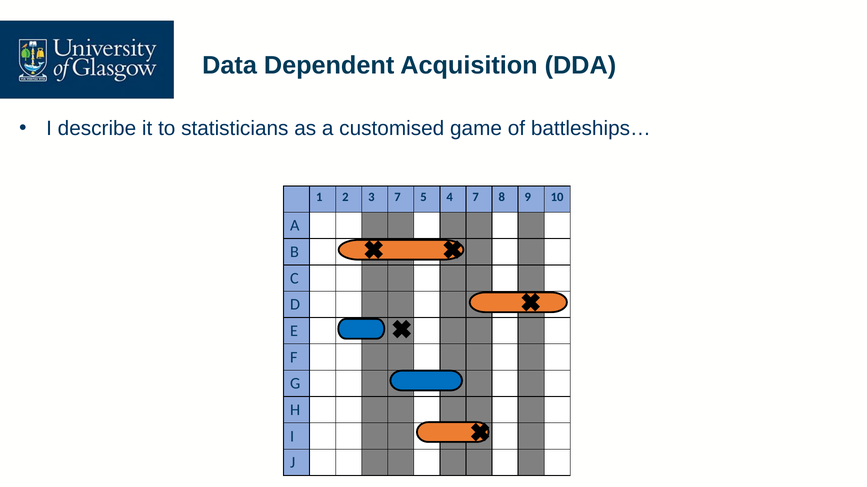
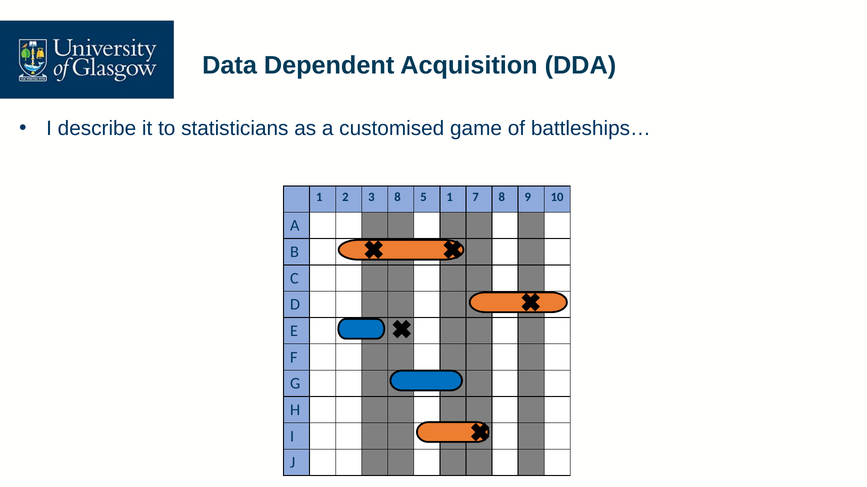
3 7: 7 -> 8 (397, 197)
5 4: 4 -> 1 (450, 197)
